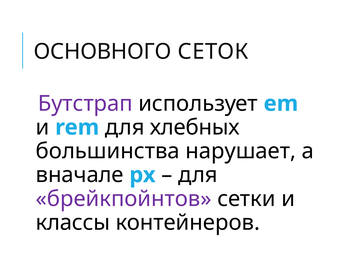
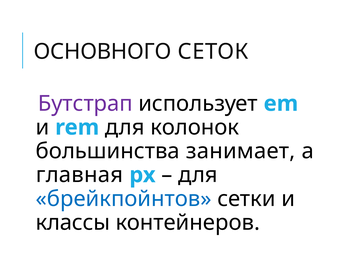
хлебных: хлебных -> колонок (195, 128)
нарушает: нарушает -> занимает (241, 152)
вначале: вначале -> главная (80, 175)
брейкпойнтов colour: purple -> blue (124, 199)
